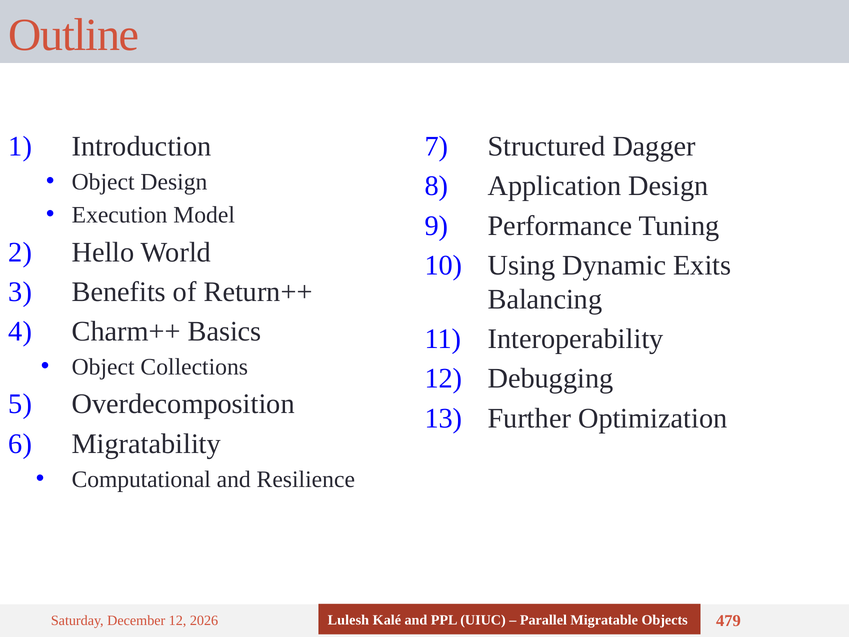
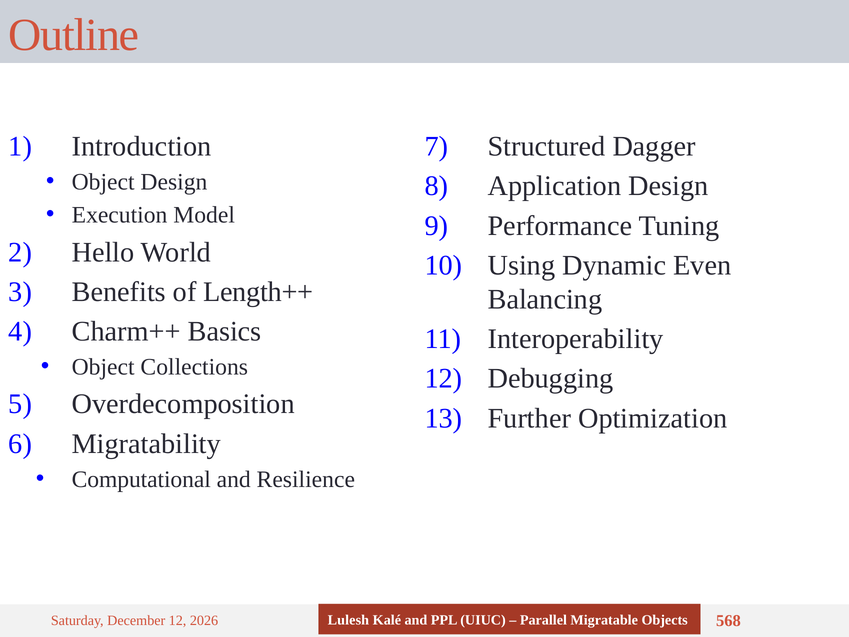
Exits: Exits -> Even (702, 265)
Return++: Return++ -> Length++ (258, 292)
479: 479 -> 568 (728, 621)
